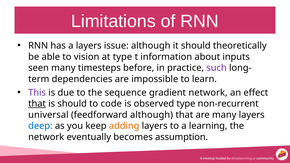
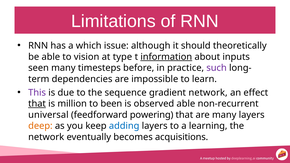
a layers: layers -> which (89, 46)
information underline: none -> present (166, 57)
is should: should -> million (72, 104)
code: code -> been (111, 104)
observed type: type -> able (186, 104)
feedforward although: although -> powering (152, 115)
deep colour: blue -> orange (40, 126)
adding colour: orange -> blue (124, 126)
assumption: assumption -> acquisitions (182, 137)
